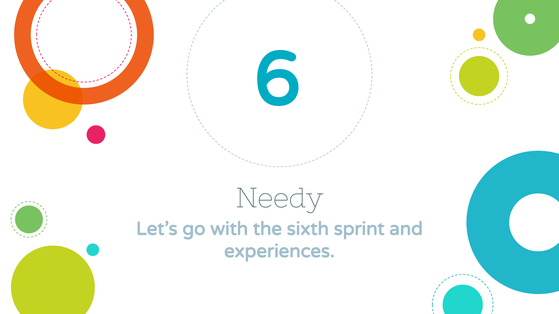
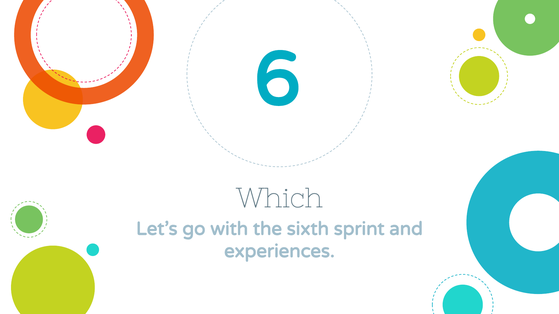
Needy: Needy -> Which (280, 199)
